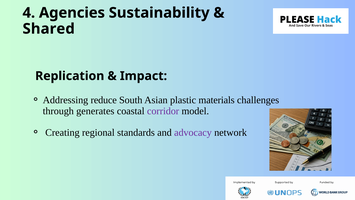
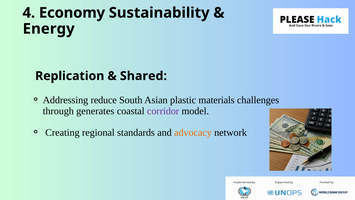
Agencies: Agencies -> Economy (72, 13)
Shared: Shared -> Energy (49, 29)
Impact: Impact -> Shared (143, 76)
advocacy colour: purple -> orange (193, 132)
